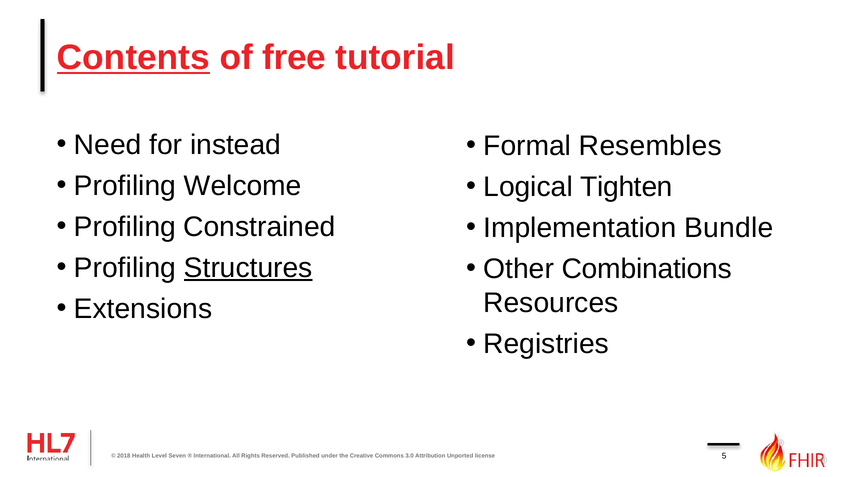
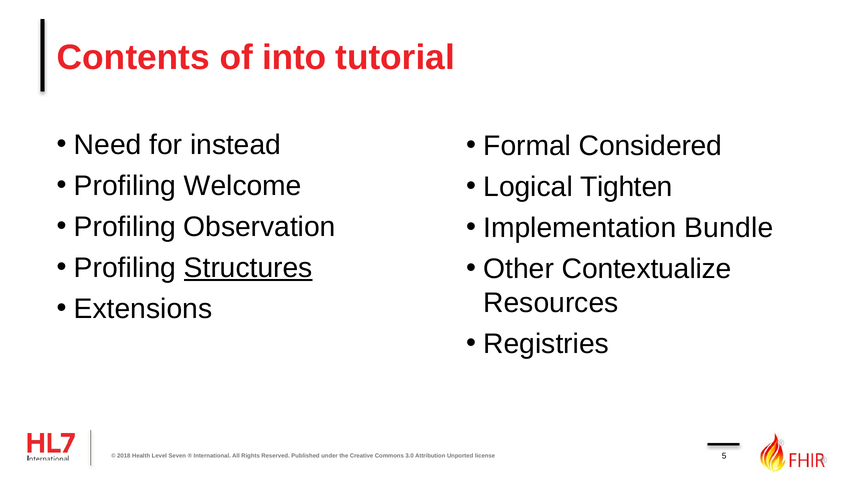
Contents underline: present -> none (133, 58)
free: free -> into (294, 58)
Resembles: Resembles -> Considered (651, 146)
Constrained: Constrained -> Observation (259, 227)
Combinations: Combinations -> Contextualize (647, 269)
